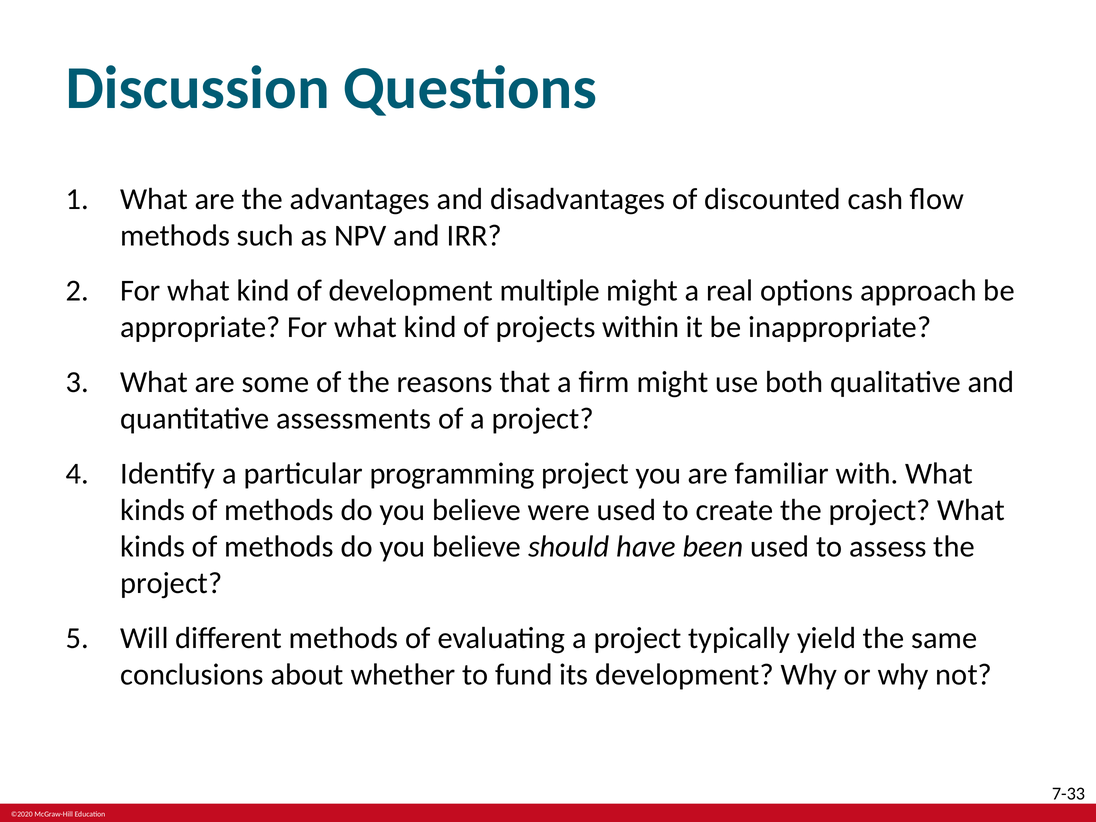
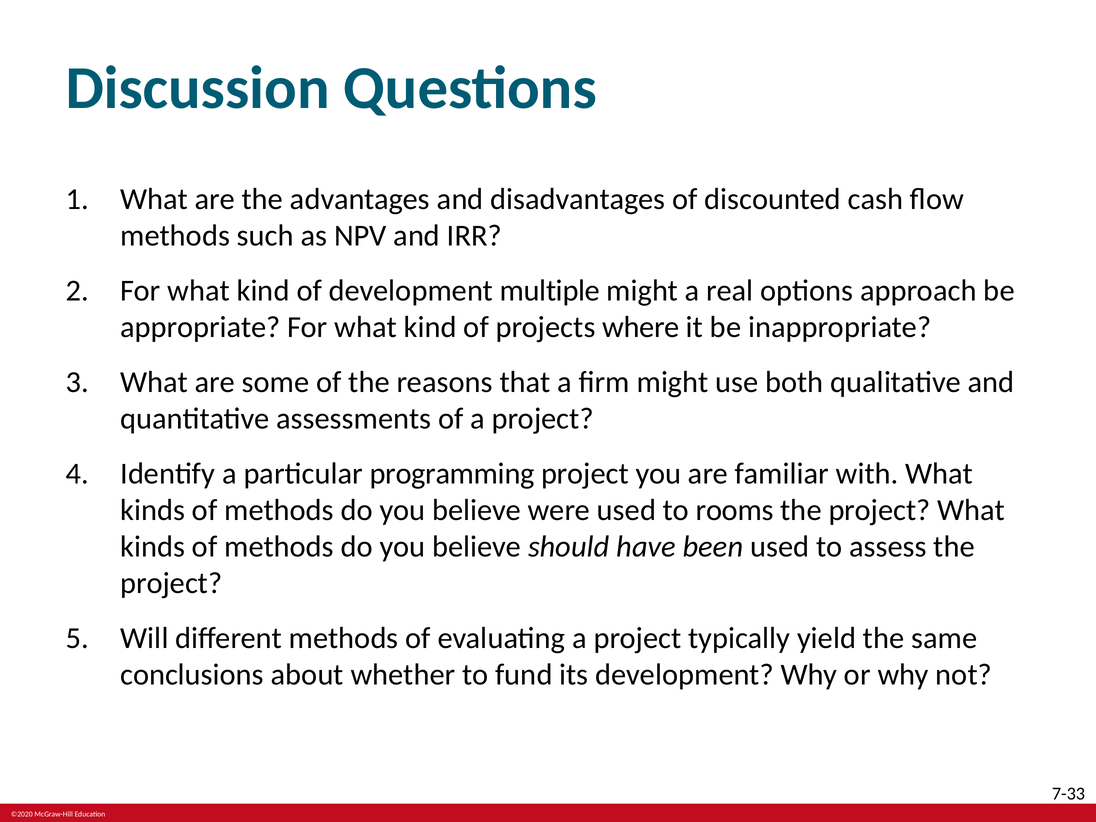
within: within -> where (641, 327)
create: create -> rooms (735, 510)
